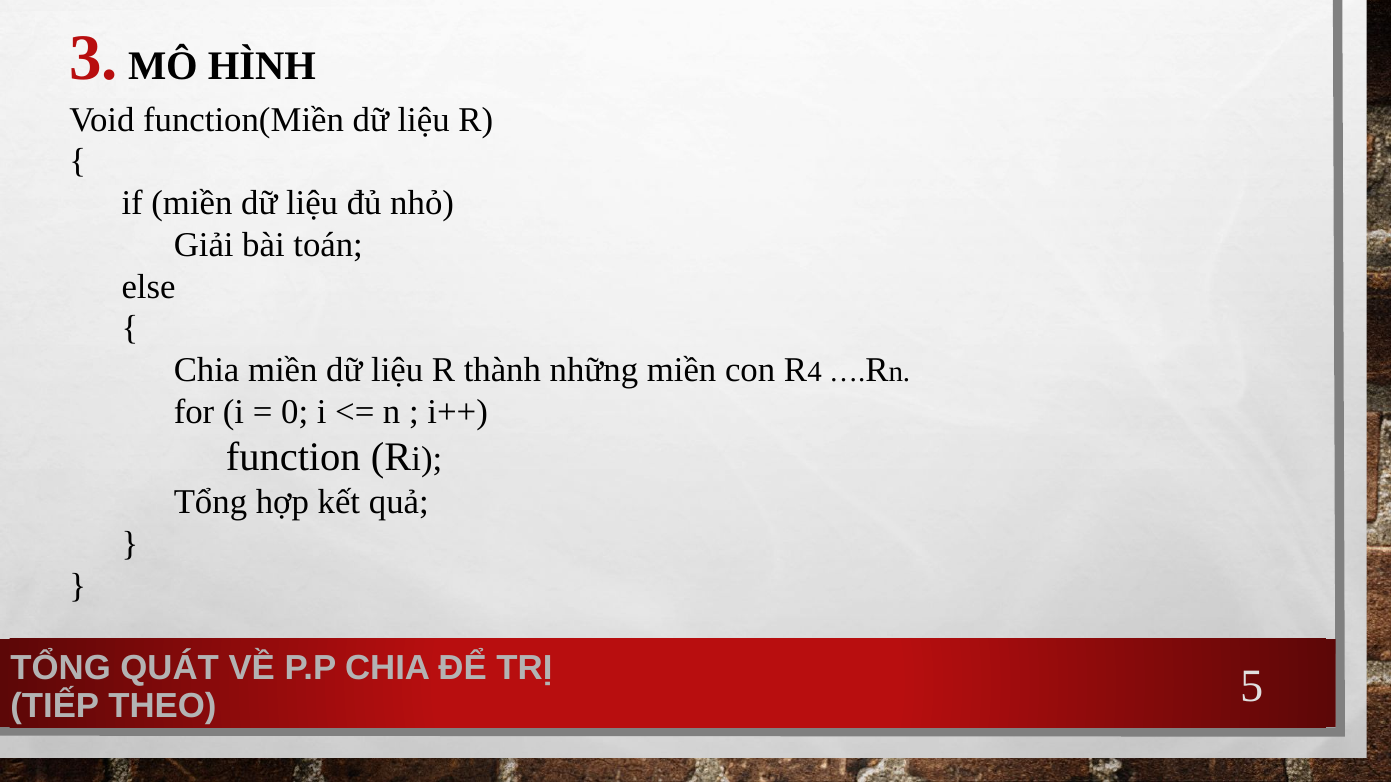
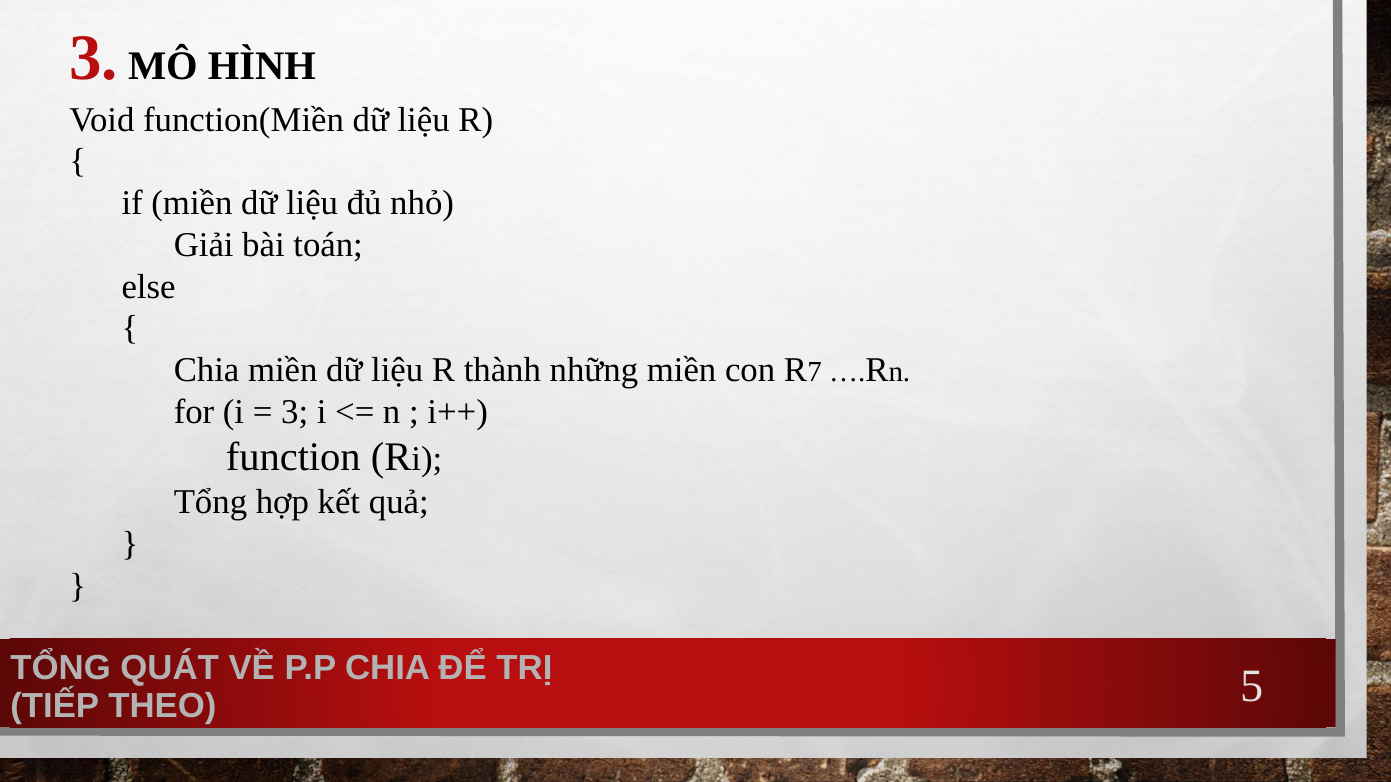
4: 4 -> 7 (815, 372)
0: 0 -> 3 (295, 412)
